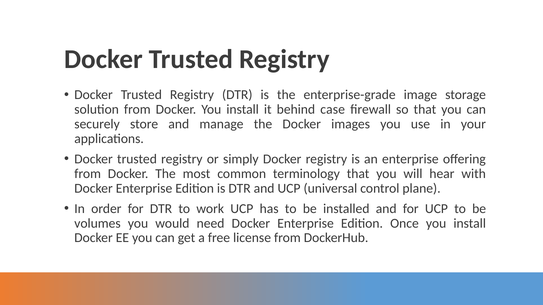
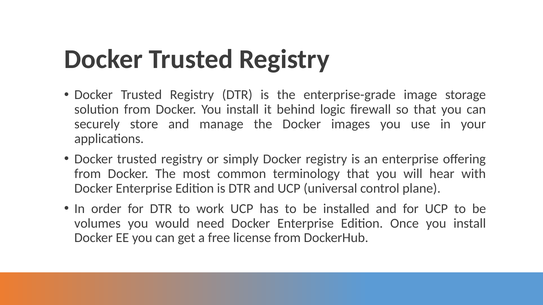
case: case -> logic (333, 110)
